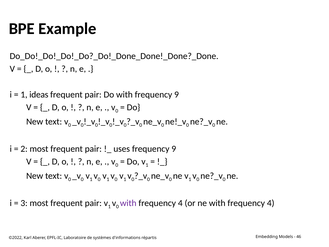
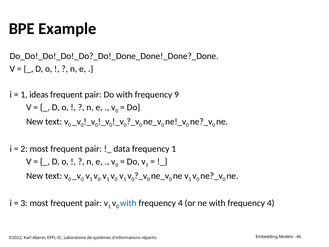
uses: uses -> data (122, 149)
9: 9 -> 1 (174, 149)
with colour: purple -> blue (128, 203)
